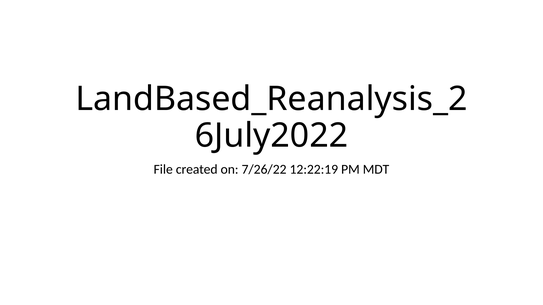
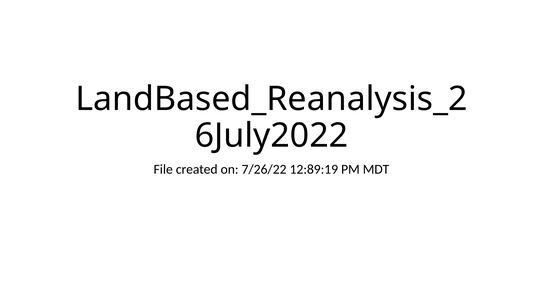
12:22:19: 12:22:19 -> 12:89:19 (314, 170)
